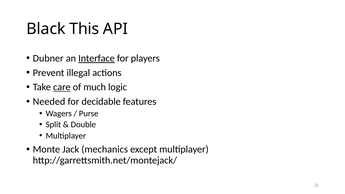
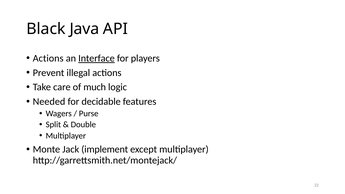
This: This -> Java (84, 29)
Dubner: Dubner -> Actions (48, 58)
care underline: present -> none (62, 87)
mechanics: mechanics -> implement (105, 149)
